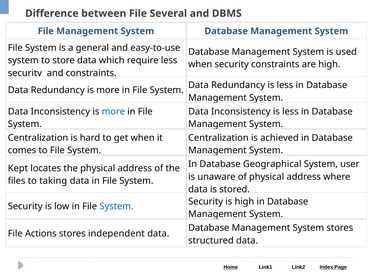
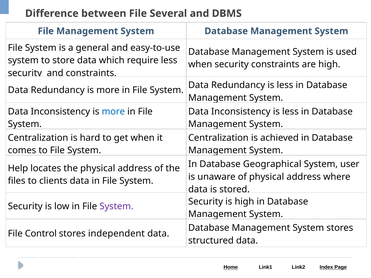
Kept: Kept -> Help (18, 168)
taking: taking -> clients (53, 181)
System colour: blue -> purple (116, 207)
Actions: Actions -> Control (41, 234)
